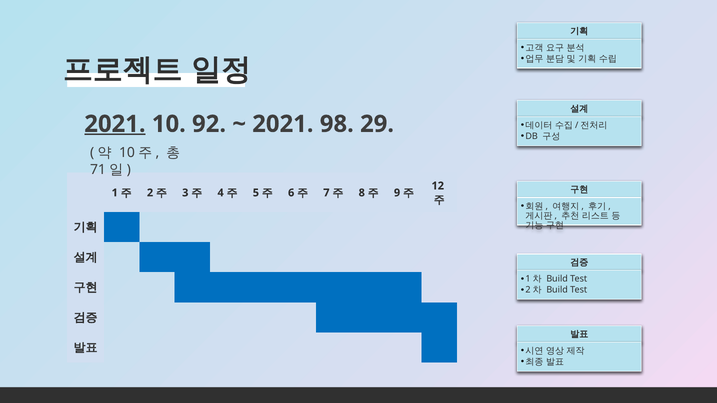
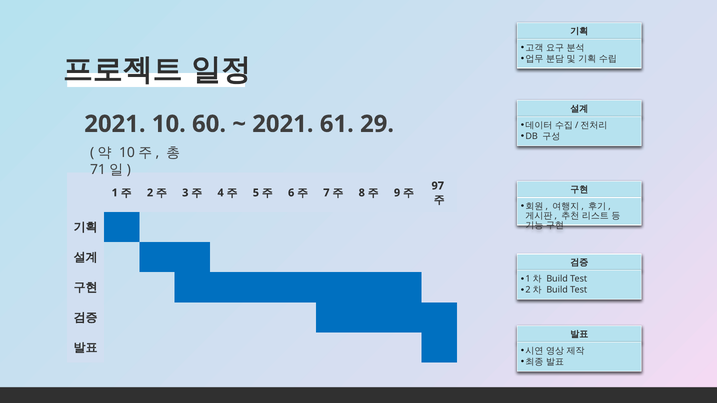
2021 underline: present -> none (115, 124)
92: 92 -> 60 (209, 124)
98: 98 -> 61 (337, 124)
12: 12 -> 97 (438, 186)
